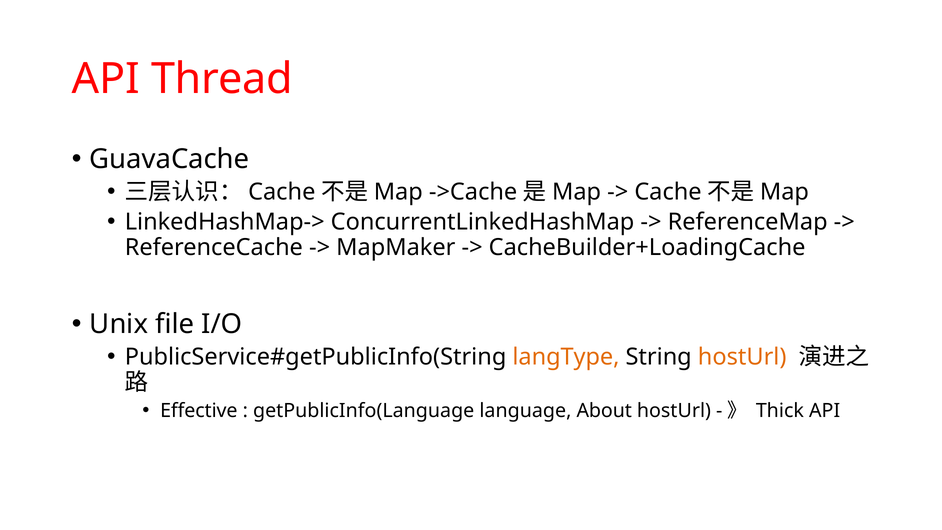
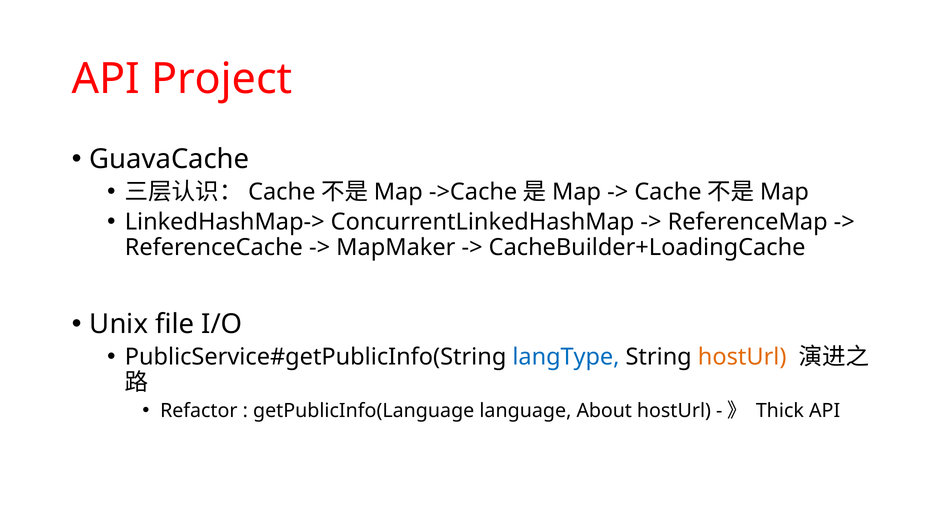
Thread: Thread -> Project (222, 79)
langType colour: orange -> blue (566, 357)
Effective: Effective -> Refactor (199, 410)
